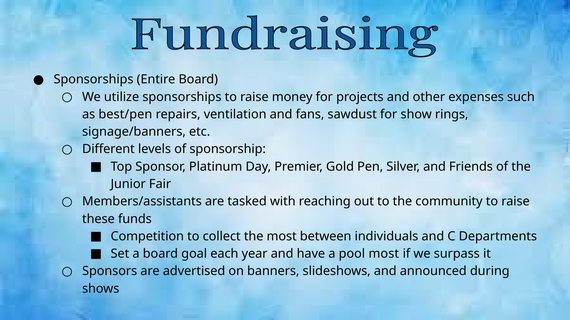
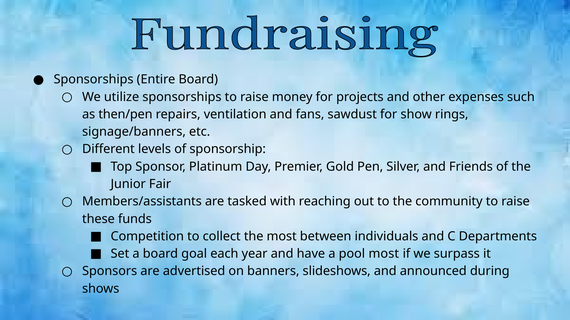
best/pen: best/pen -> then/pen (125, 115)
